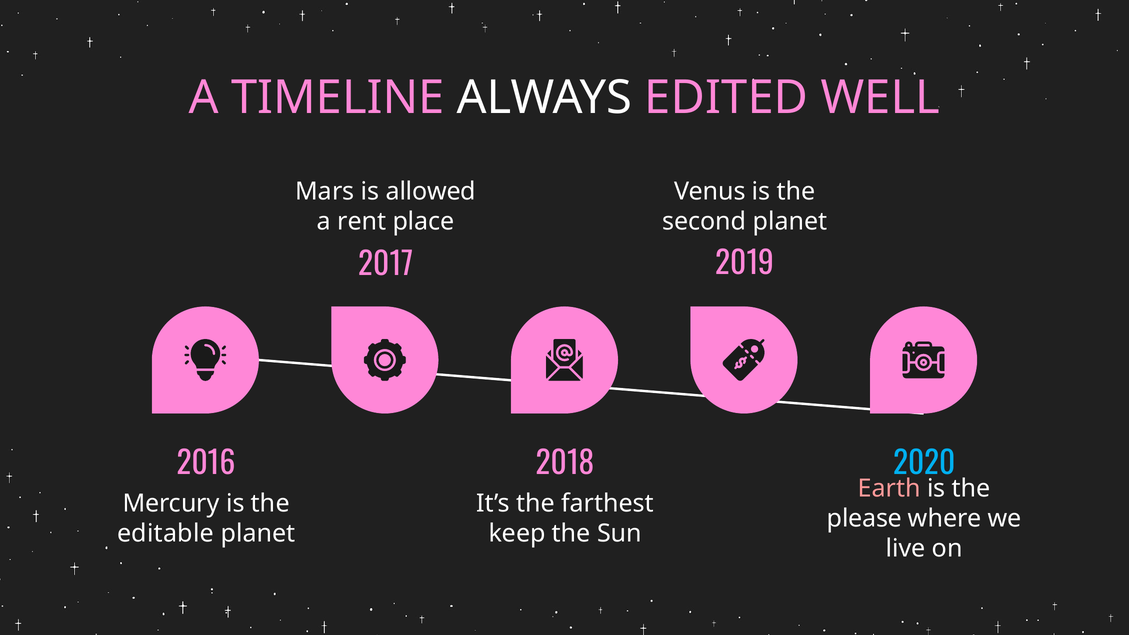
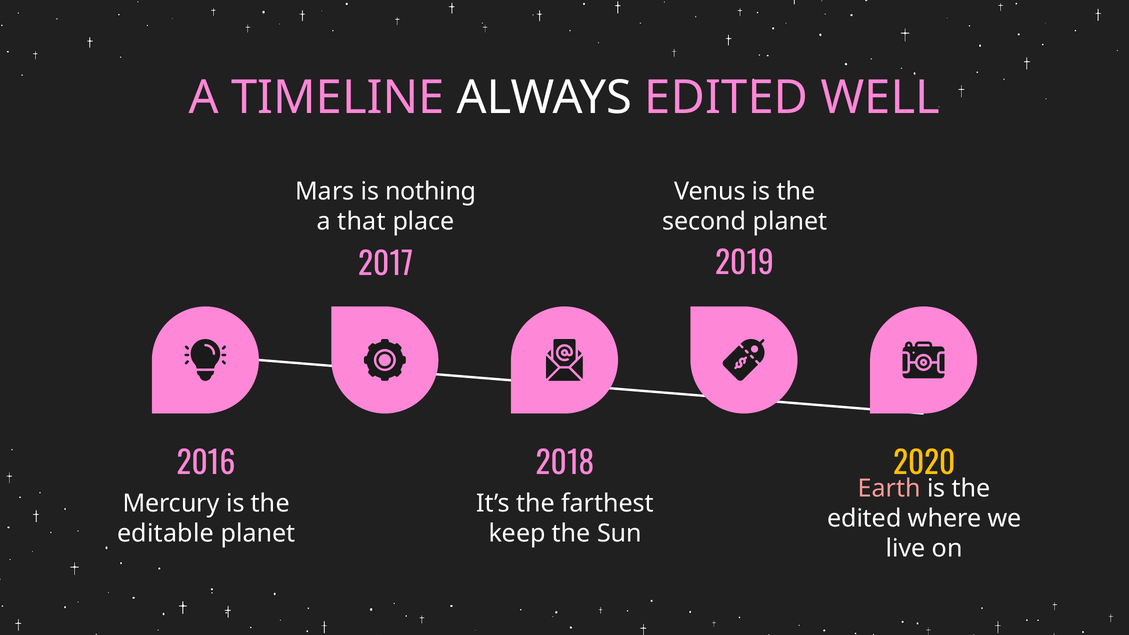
allowed: allowed -> nothing (431, 192)
rent: rent -> that (362, 222)
2020 colour: light blue -> yellow (924, 464)
please: please -> edited (864, 518)
